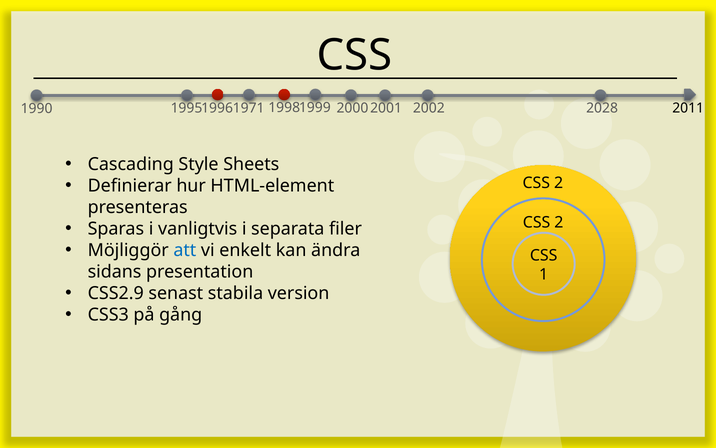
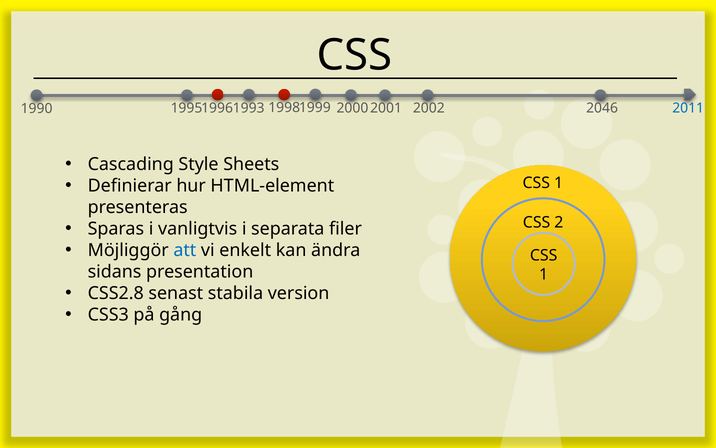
1971: 1971 -> 1993 (249, 108)
2028: 2028 -> 2046 (602, 108)
2011 colour: black -> blue (688, 108)
2: 2 -> 1 (559, 183)
CSS2.9: CSS2.9 -> CSS2.8 (116, 293)
